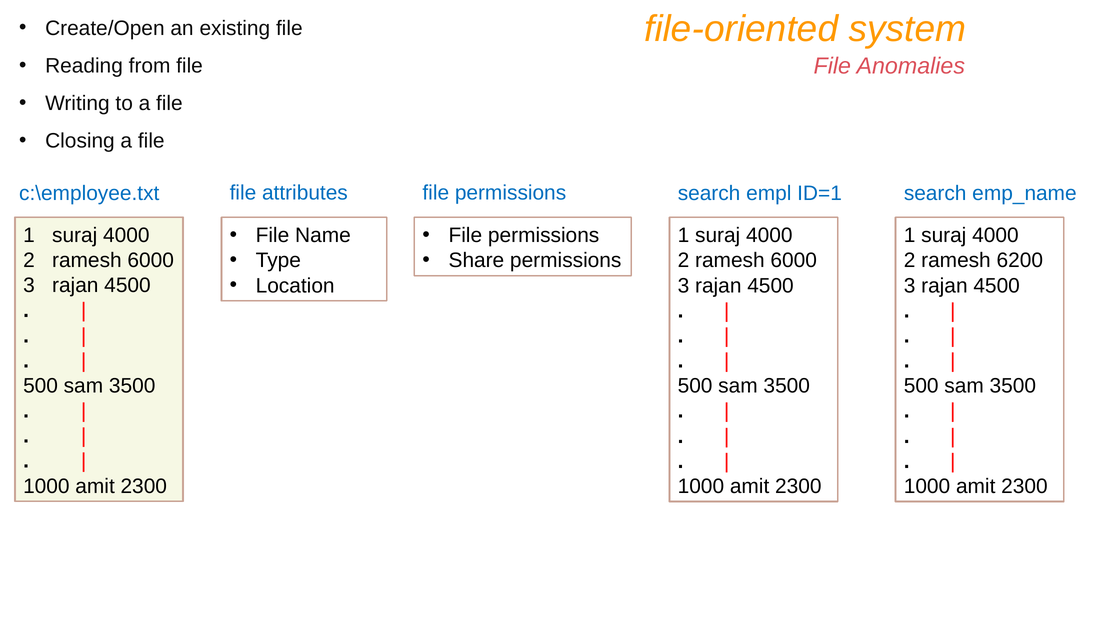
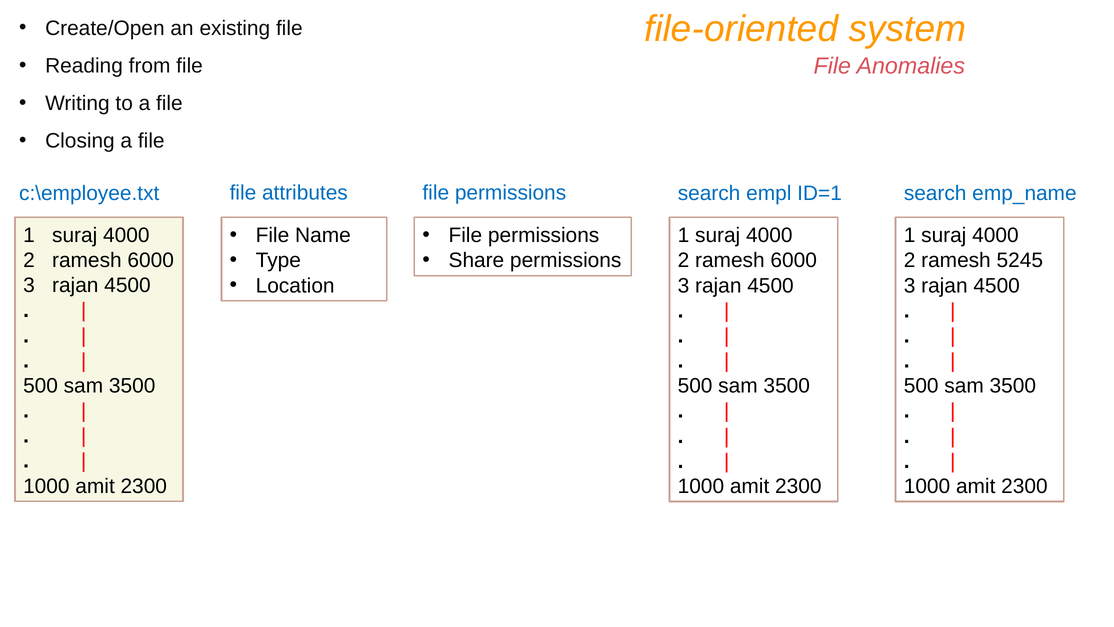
6200: 6200 -> 5245 (1020, 260)
